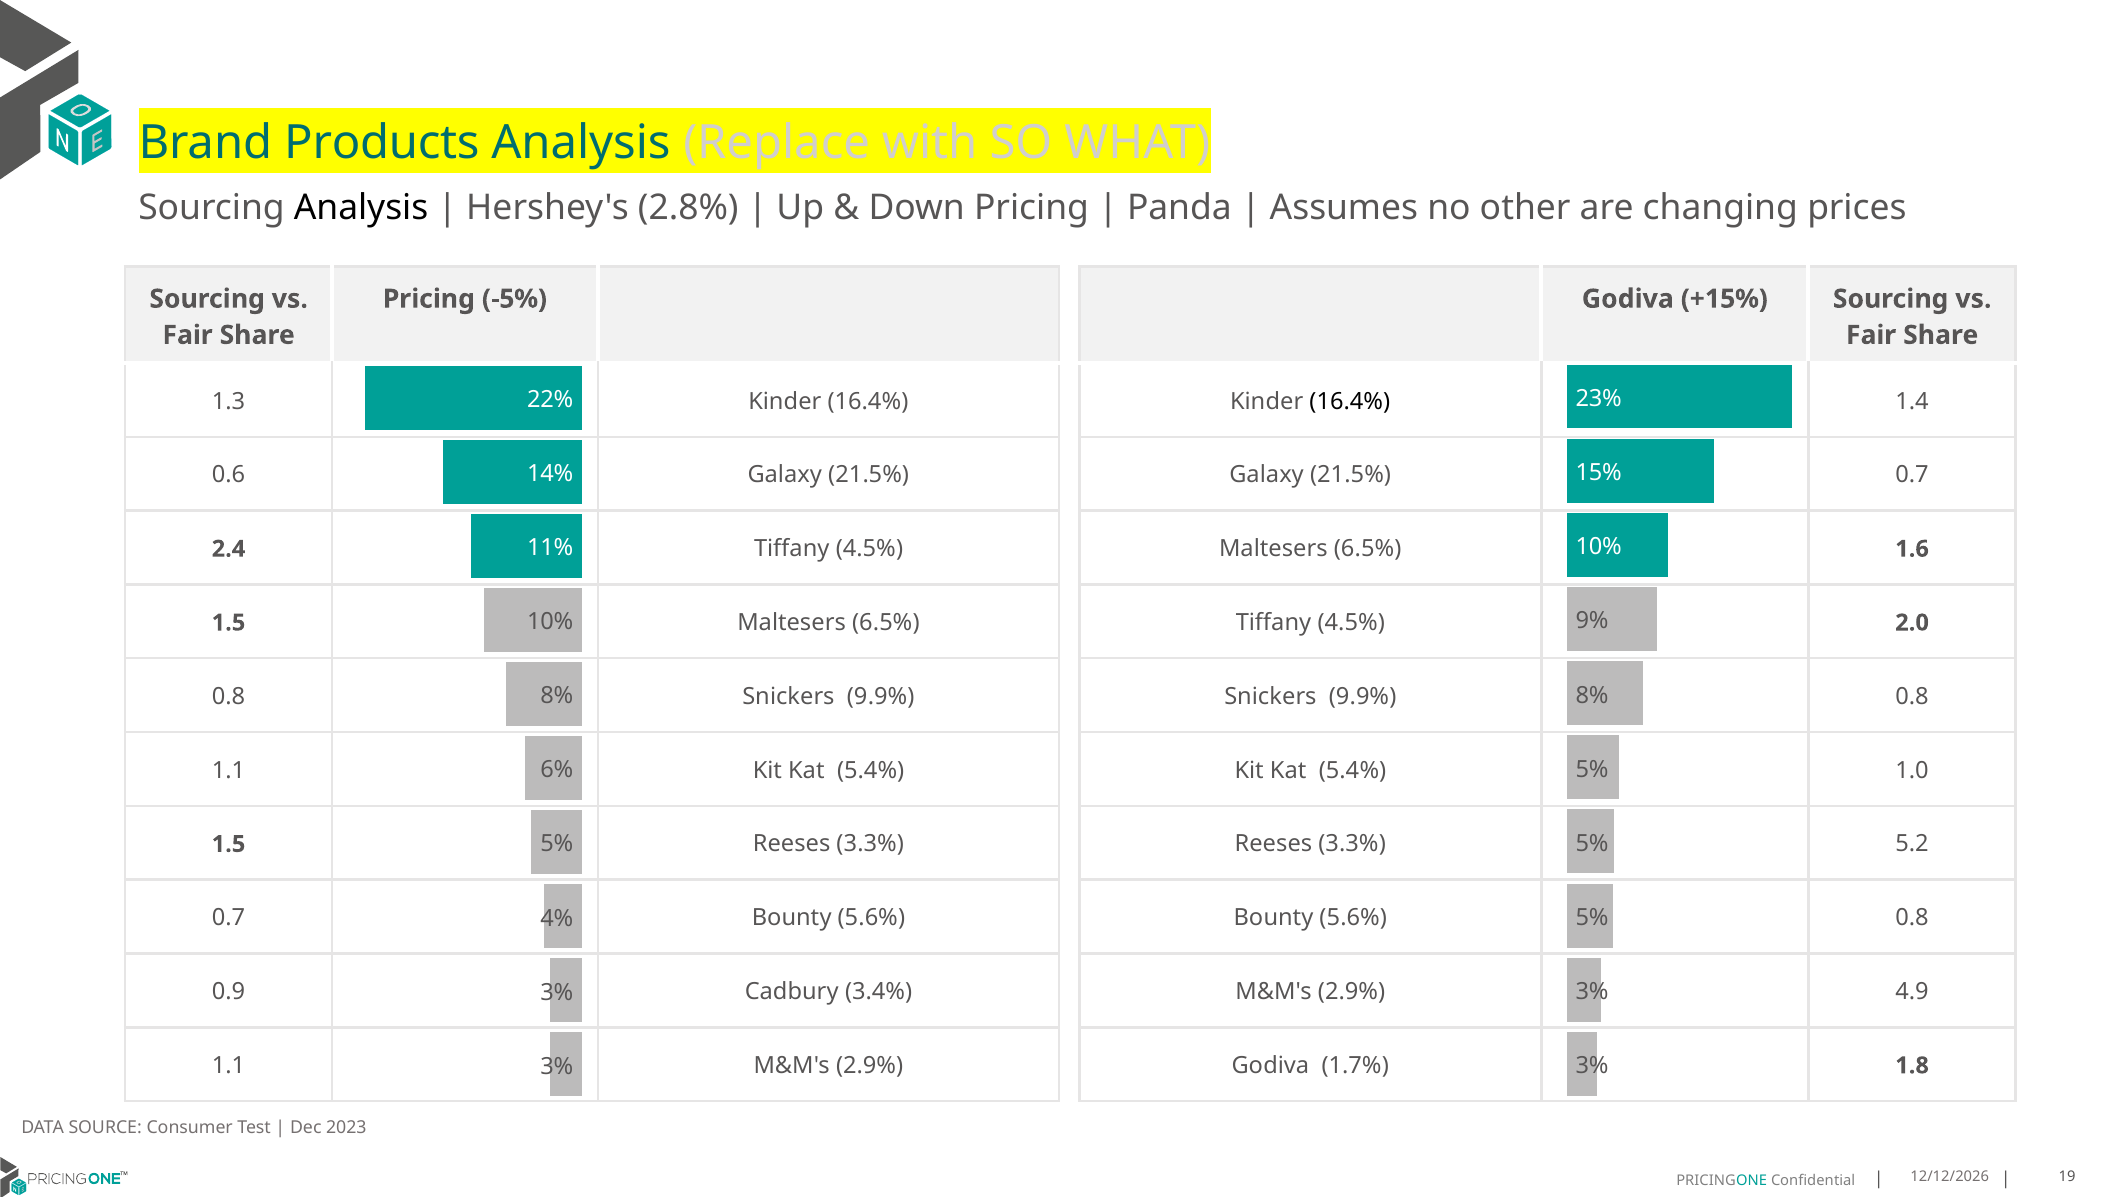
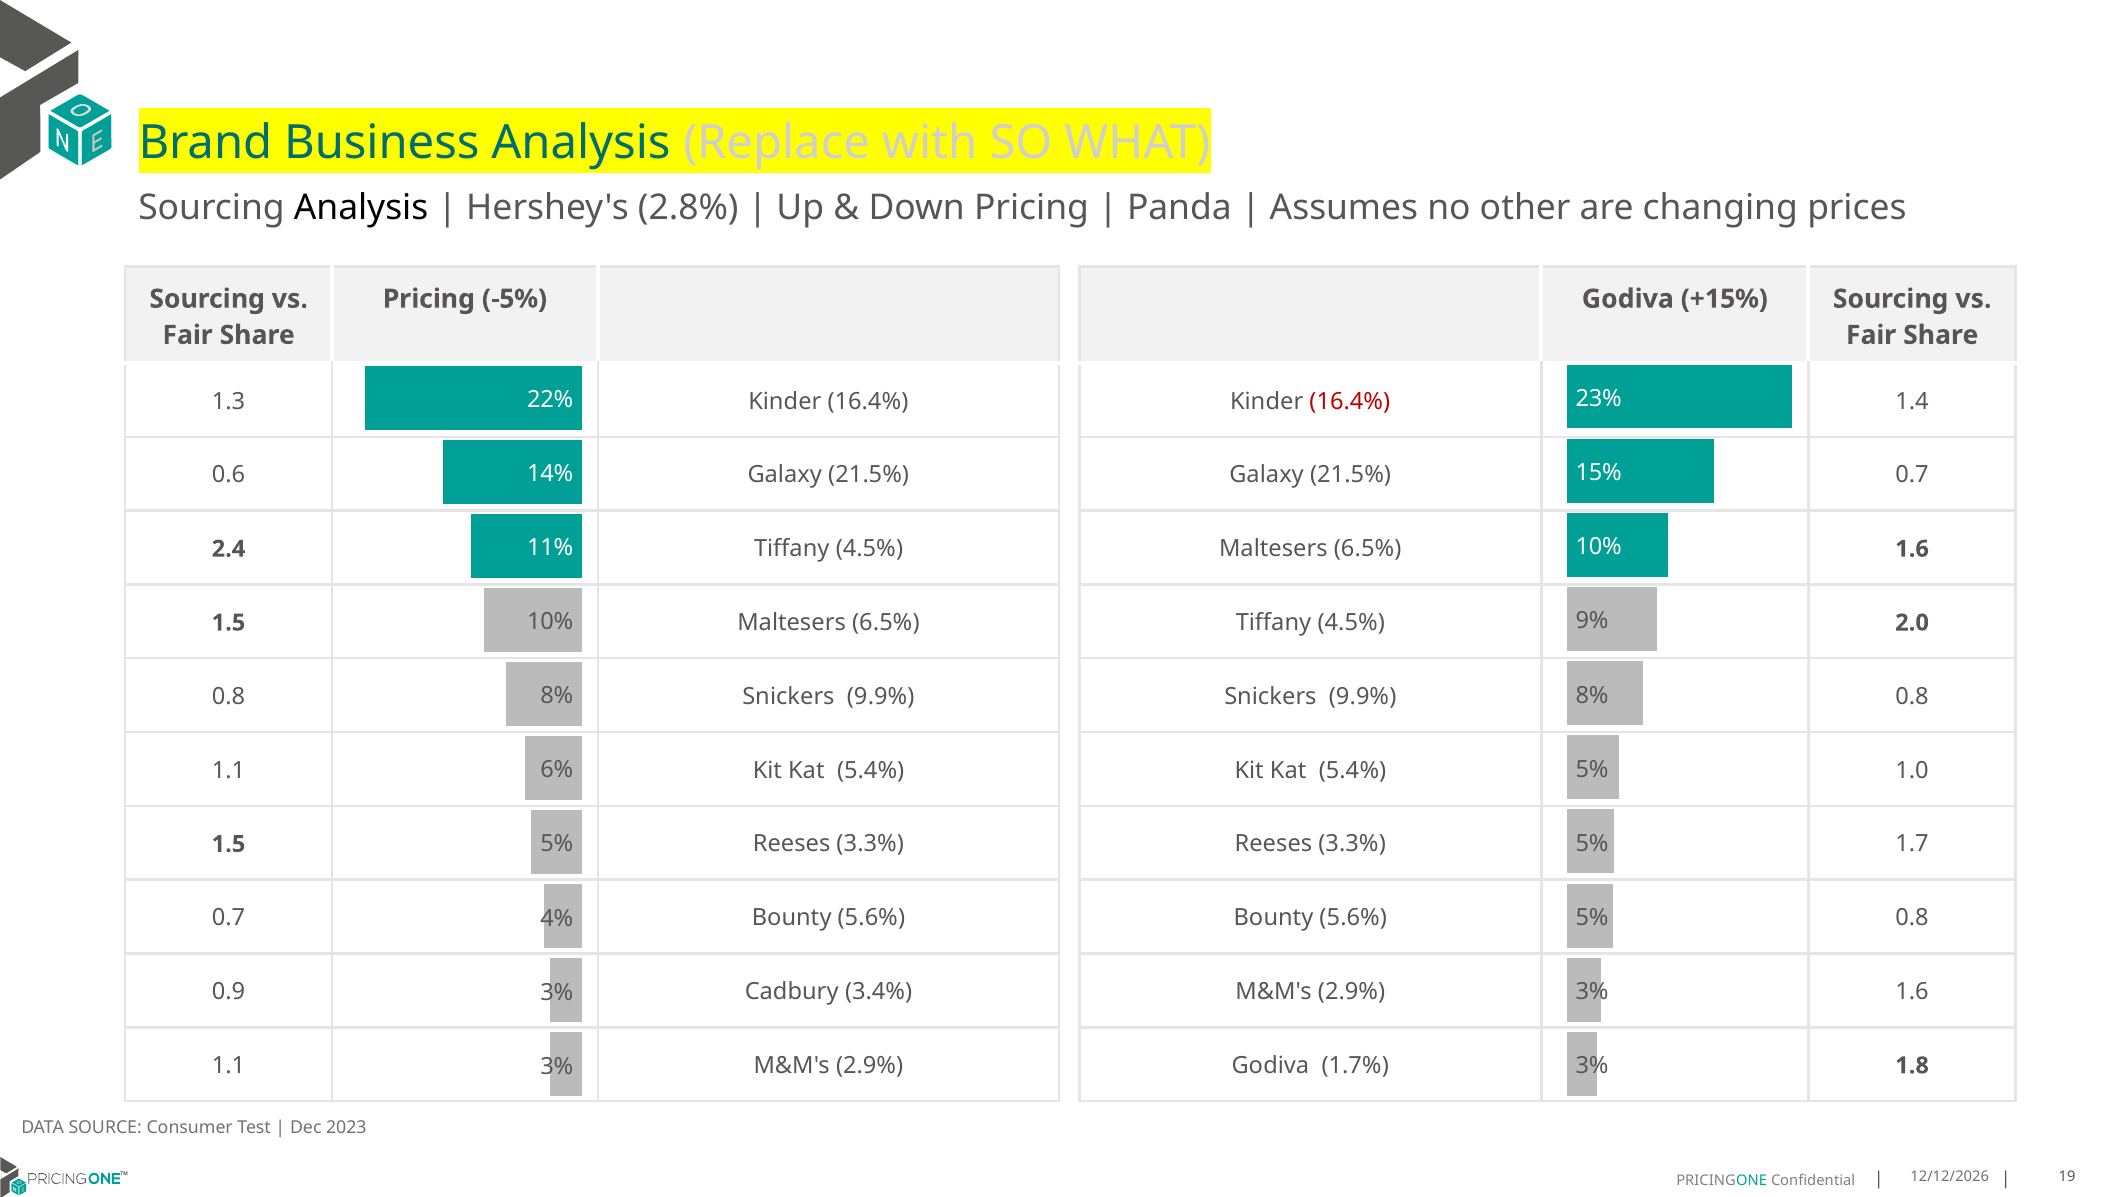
Products: Products -> Business (382, 143)
16.4% colour: black -> red (1350, 401)
5.2: 5.2 -> 1.7 (1912, 844)
2.9% 4.9: 4.9 -> 1.6 (1912, 992)
